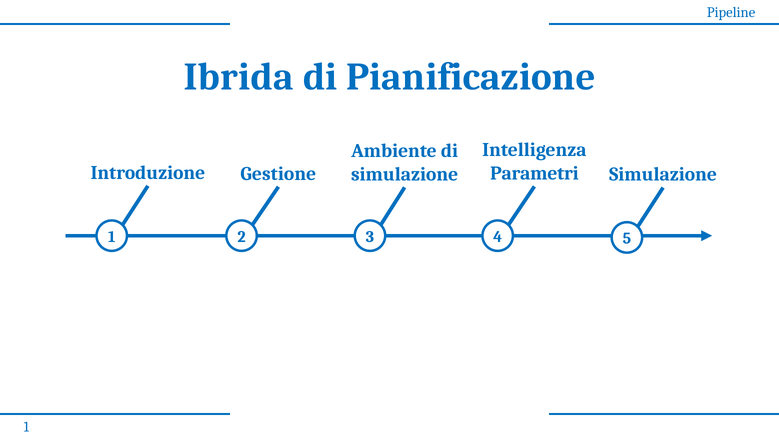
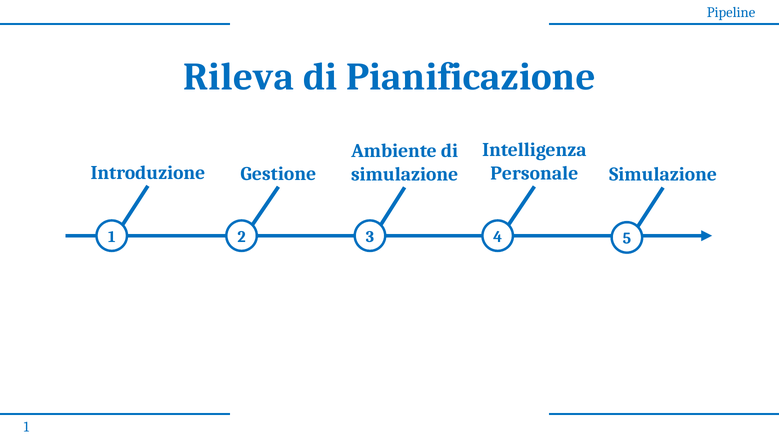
Ibrida: Ibrida -> Rileva (239, 77)
Parametri: Parametri -> Personale (534, 173)
